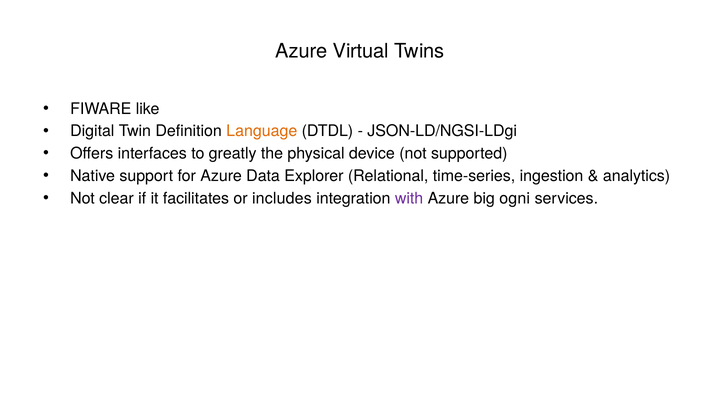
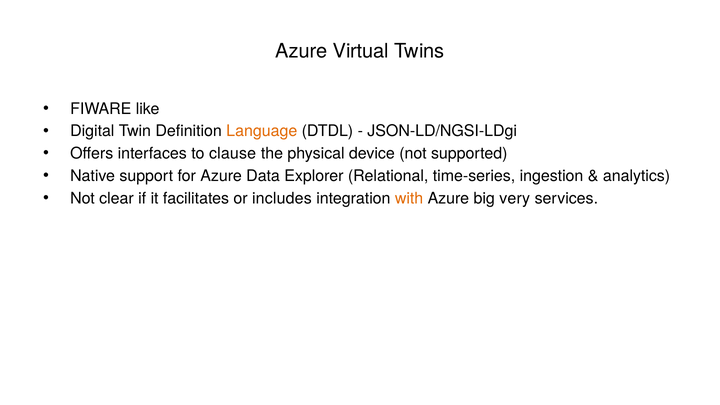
greatly: greatly -> clause (233, 154)
with colour: purple -> orange (409, 198)
ogni: ogni -> very (515, 198)
